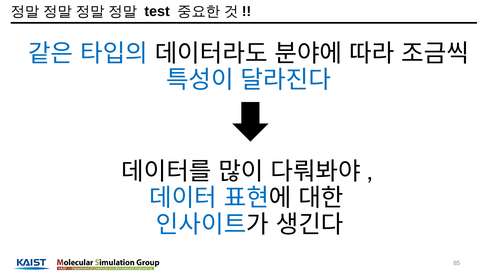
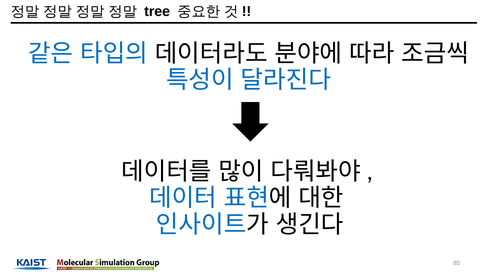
test: test -> tree (157, 12)
